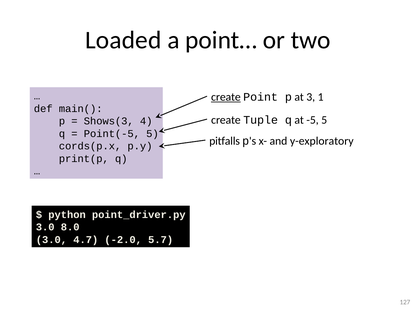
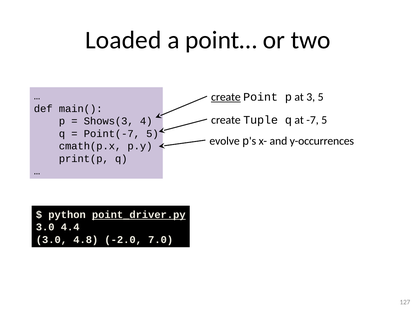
3 1: 1 -> 5 (321, 97)
-5: -5 -> -7 (313, 120)
Point(-5: Point(-5 -> Point(-7 (112, 134)
pitfalls: pitfalls -> evolve (225, 141)
y-exploratory: y-exploratory -> y-occurrences (322, 141)
cords(p.x: cords(p.x -> cmath(p.x (90, 146)
point_driver.py underline: none -> present (139, 215)
8.0: 8.0 -> 4.4 (70, 227)
4.7: 4.7 -> 4.8 (86, 240)
5.7: 5.7 -> 7.0 (161, 240)
